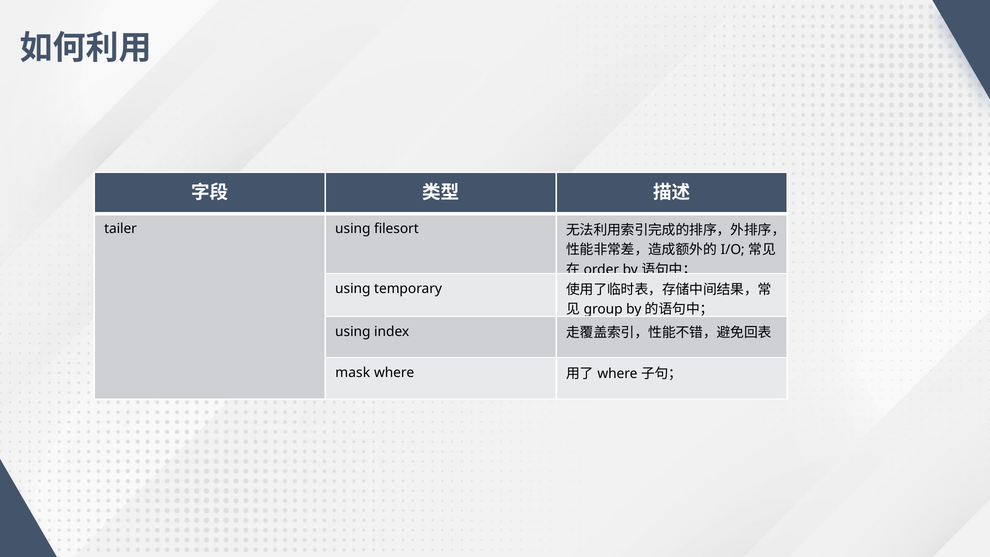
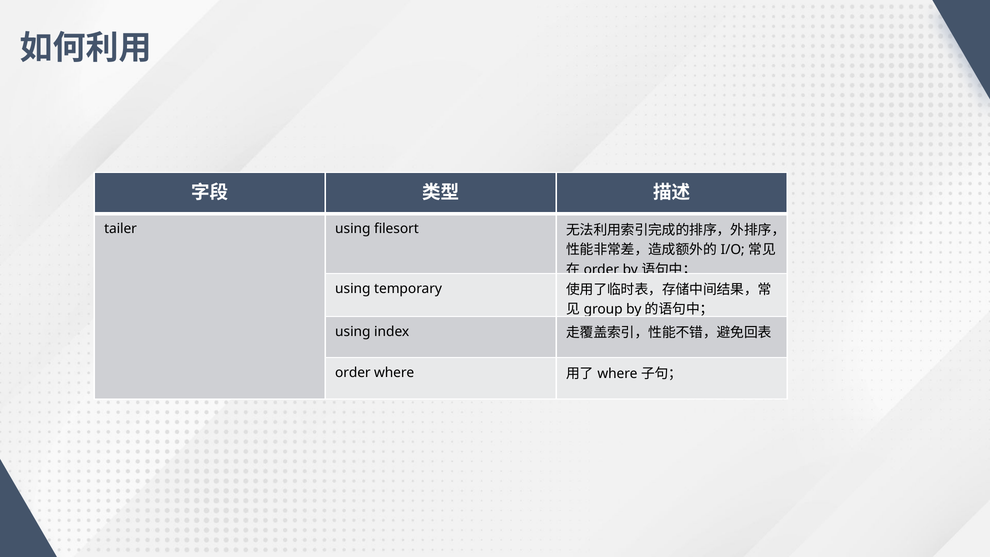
mask: mask -> order (353, 373)
